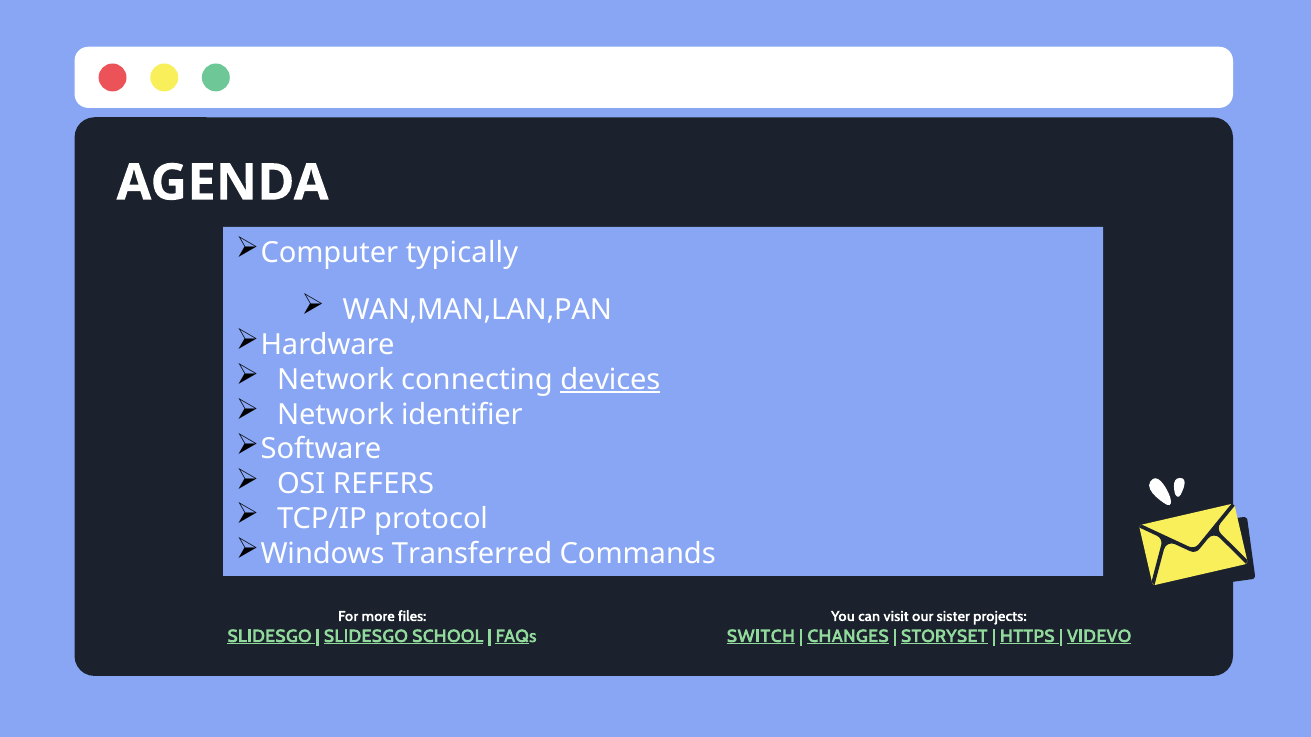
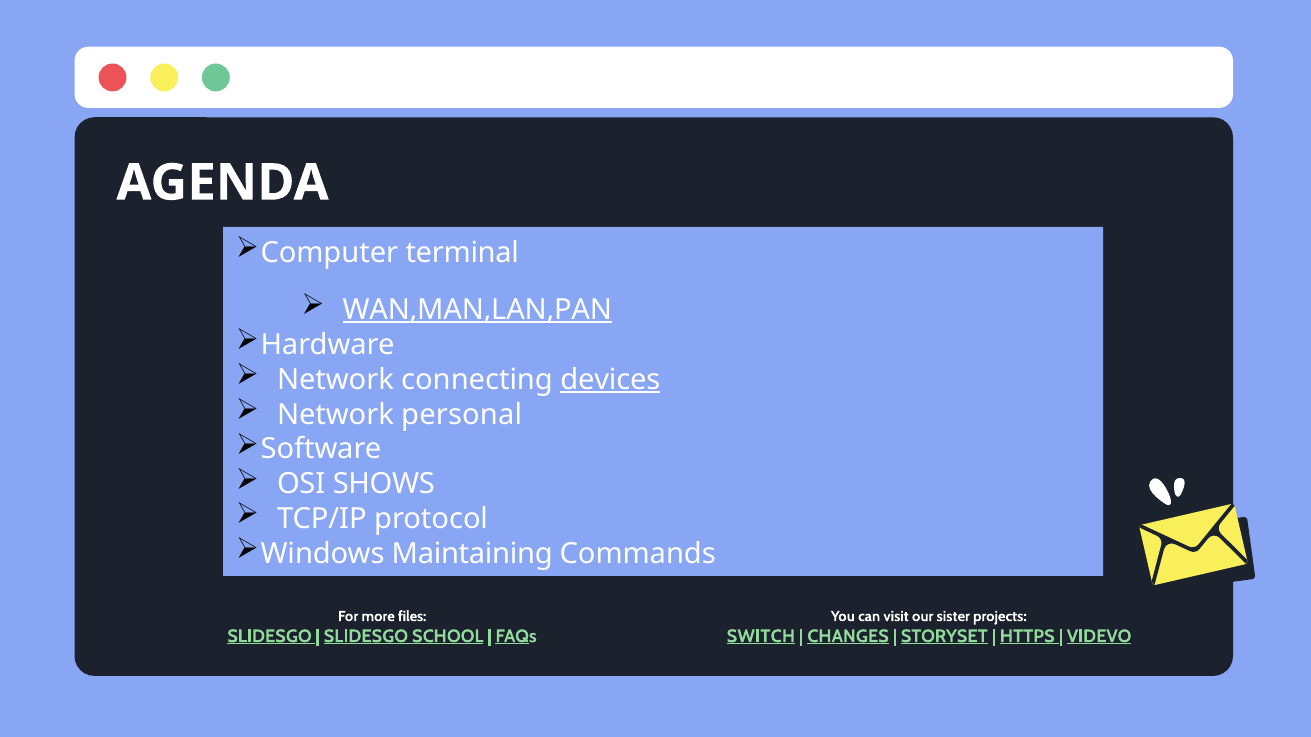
typically: typically -> terminal (462, 253)
WAN,MAN,LAN,PAN underline: none -> present (477, 310)
identifier: identifier -> personal (462, 415)
REFERS: REFERS -> SHOWS (384, 485)
Transferred: Transferred -> Maintaining (472, 554)
